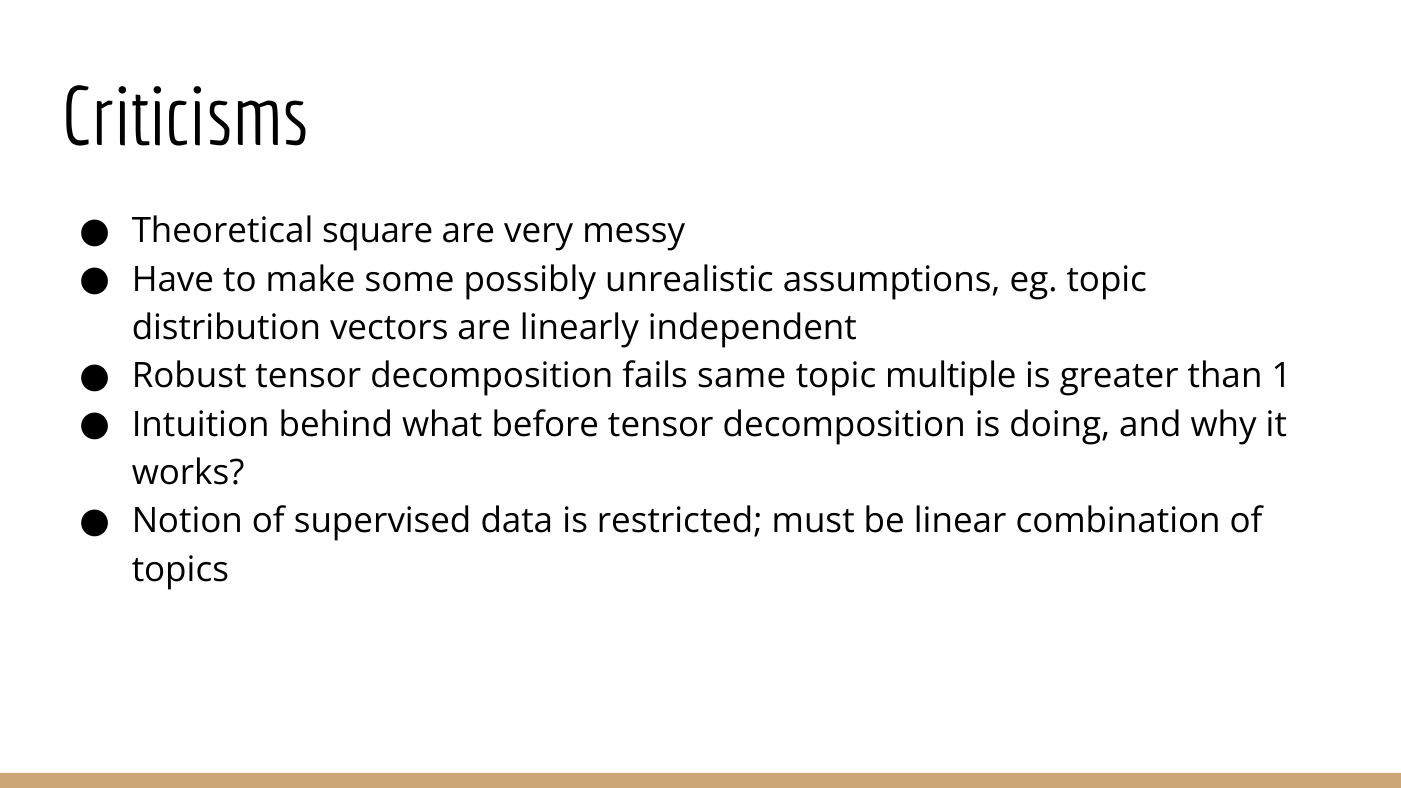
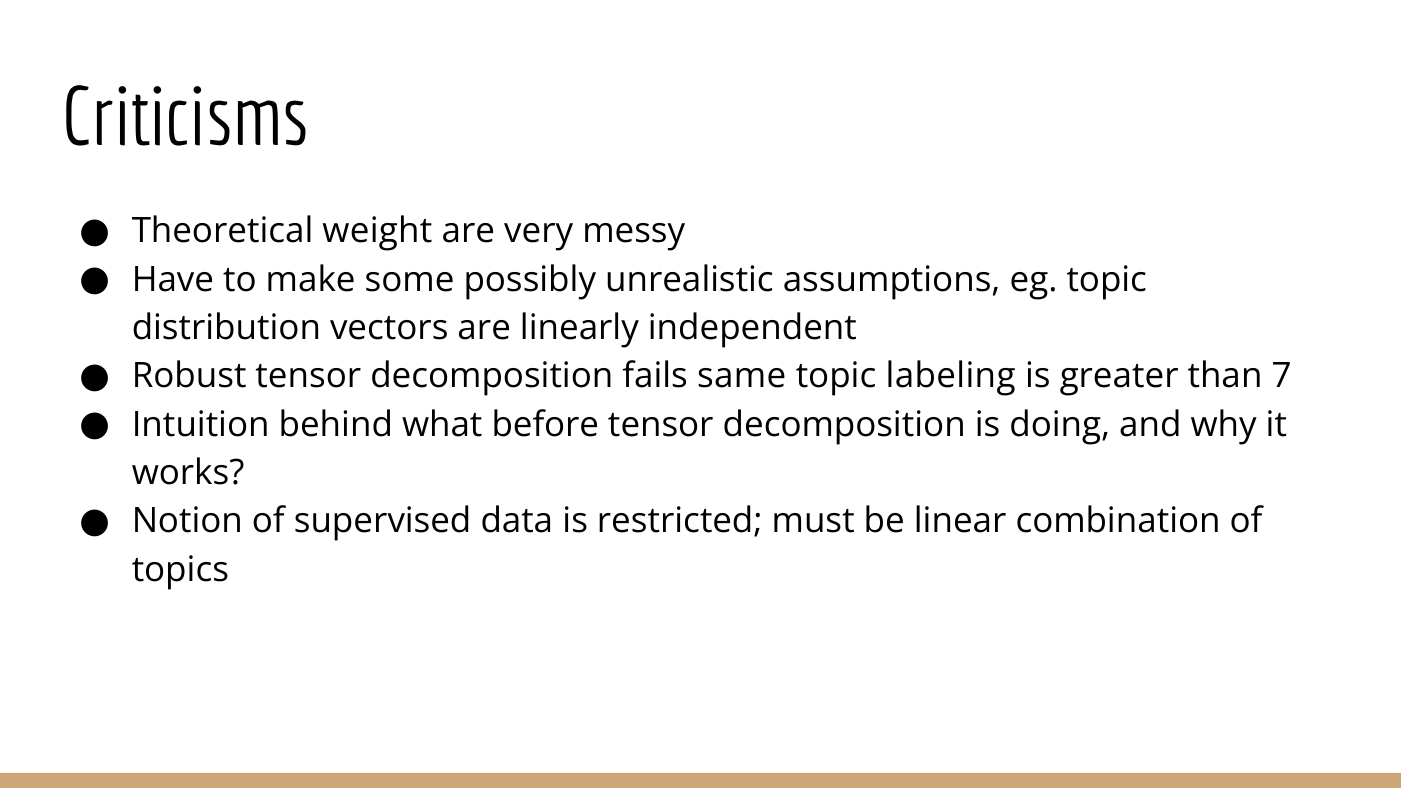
square: square -> weight (377, 231)
multiple: multiple -> labeling (951, 376)
1: 1 -> 7 (1282, 376)
